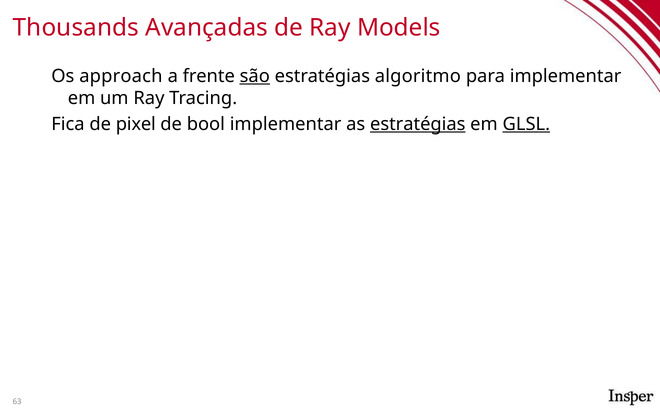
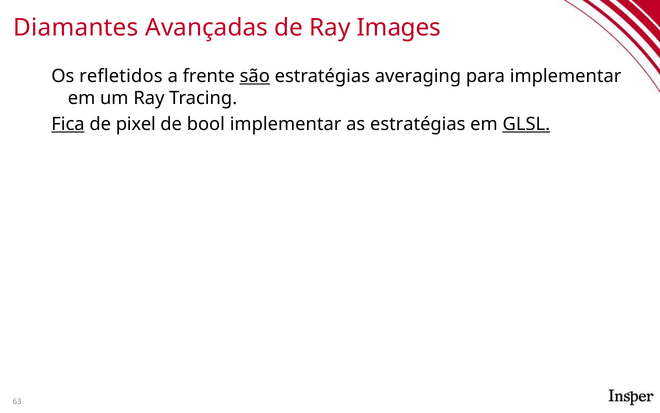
Thousands: Thousands -> Diamantes (76, 28)
Models: Models -> Images (399, 28)
approach: approach -> refletidos (121, 76)
algoritmo: algoritmo -> averaging (418, 76)
Fica underline: none -> present (68, 124)
estratégias underline: present -> none (418, 124)
